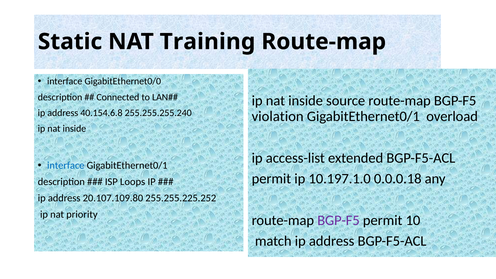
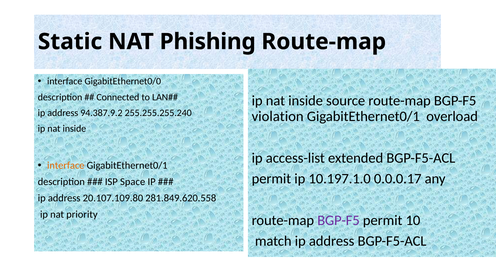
Training: Training -> Phishing (208, 42)
40.154.6.8: 40.154.6.8 -> 94.387.9.2 (101, 113)
interface colour: blue -> orange (66, 165)
0.0.0.18: 0.0.0.18 -> 0.0.0.17 (398, 179)
Loops: Loops -> Space (133, 182)
255.255.225.252: 255.255.225.252 -> 281.849.620.558 (181, 198)
